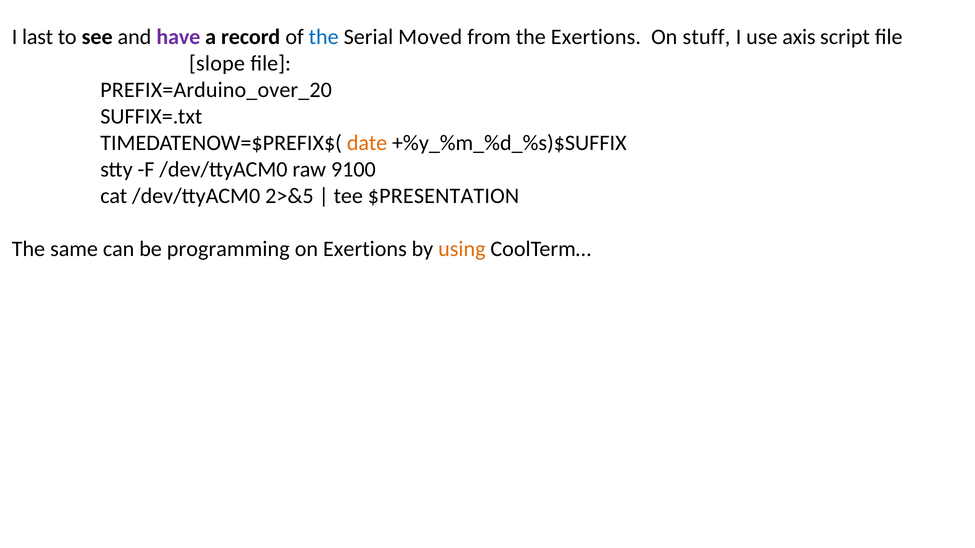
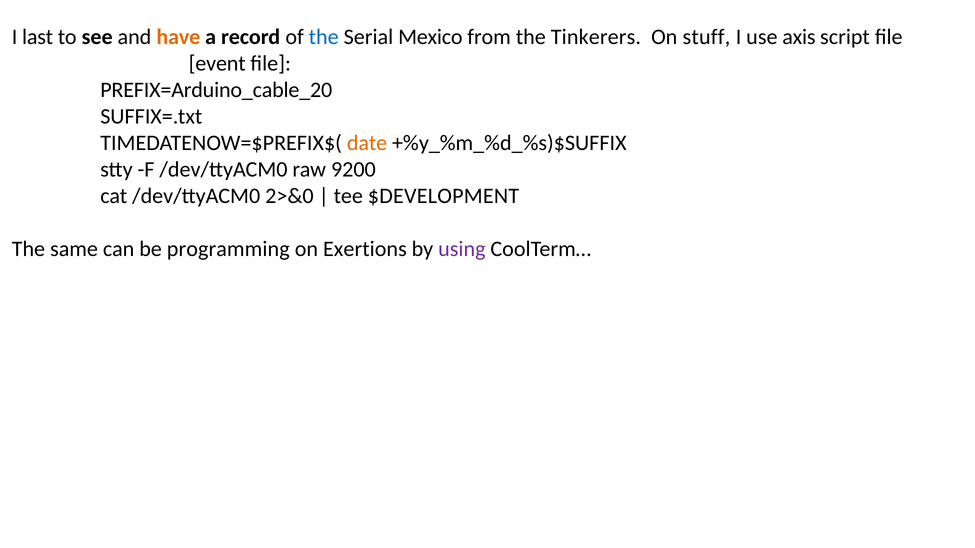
have colour: purple -> orange (178, 37)
Moved: Moved -> Mexico (430, 37)
the Exertions: Exertions -> Tinkerers (596, 37)
slope: slope -> event (217, 63)
PREFIX=Arduino_over_20: PREFIX=Arduino_over_20 -> PREFIX=Arduino_cable_20 (216, 90)
9100: 9100 -> 9200 (353, 169)
2>&5: 2>&5 -> 2>&0 (289, 196)
$PRESENTATION: $PRESENTATION -> $DEVELOPMENT (444, 196)
using colour: orange -> purple (462, 249)
